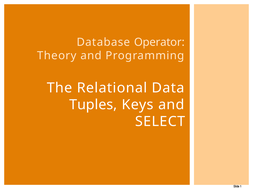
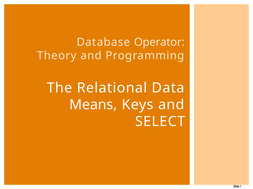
Tuples: Tuples -> Means (93, 105)
